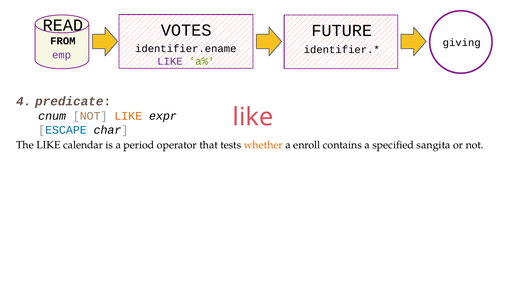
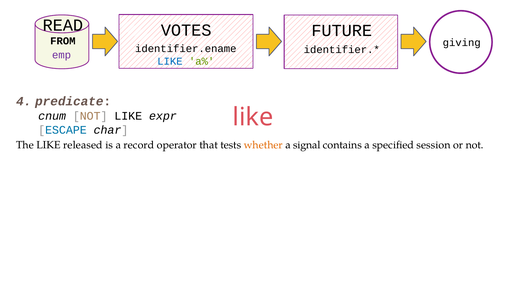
LIKE colour: purple -> blue (170, 61)
LIKE colour: orange -> black (128, 116)
calendar: calendar -> released (83, 145)
period: period -> record (139, 145)
enroll: enroll -> signal (307, 145)
sangita: sangita -> session (434, 145)
